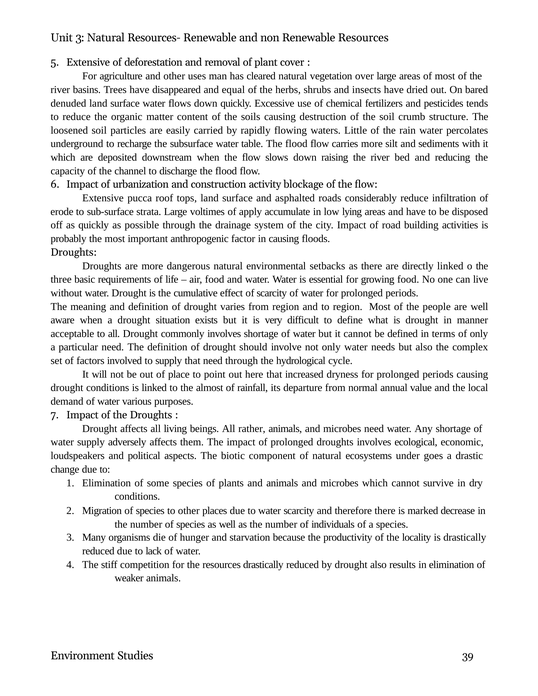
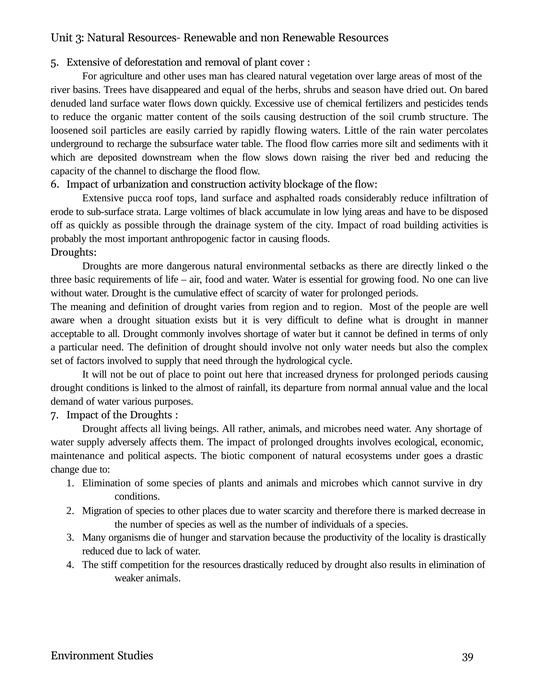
insects: insects -> season (366, 90)
apply: apply -> black (250, 212)
loudspeakers: loudspeakers -> maintenance (78, 456)
